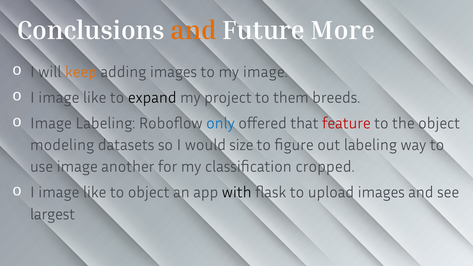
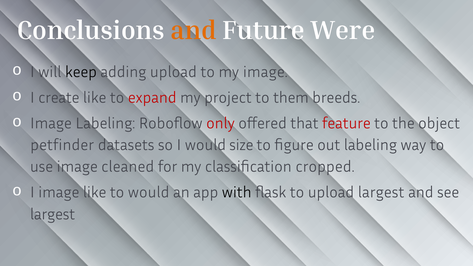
More: More -> Were (343, 30)
keep colour: orange -> black (81, 72)
adding images: images -> upload (173, 72)
image: image -> create (59, 98)
expand colour: black -> red (152, 98)
only colour: blue -> red (220, 123)
modeling: modeling -> petfinder (62, 145)
another: another -> cleaned (128, 167)
to object: object -> would (149, 192)
upload images: images -> largest (381, 192)
